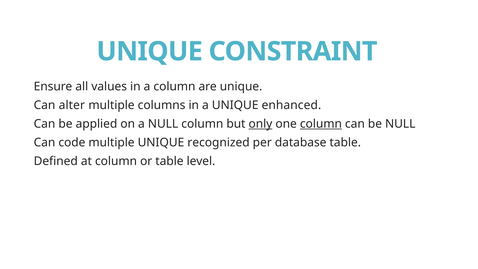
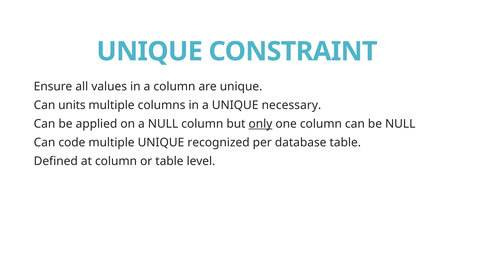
alter: alter -> units (72, 105)
enhanced: enhanced -> necessary (291, 105)
column underline: present -> none (321, 124)
